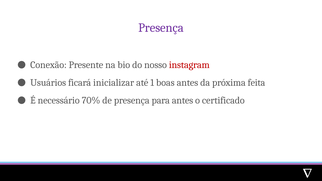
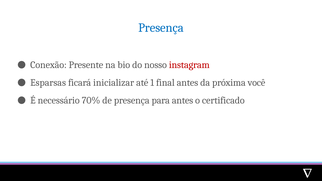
Presença colour: purple -> blue (161, 28)
Usuários: Usuários -> Esparsas (48, 83)
boas: boas -> final (165, 83)
feita: feita -> você (256, 83)
